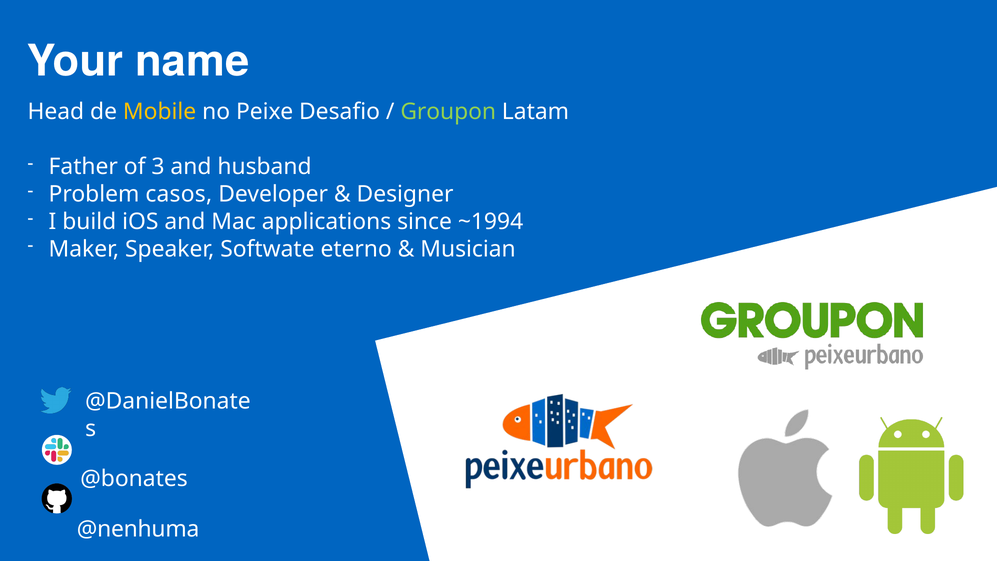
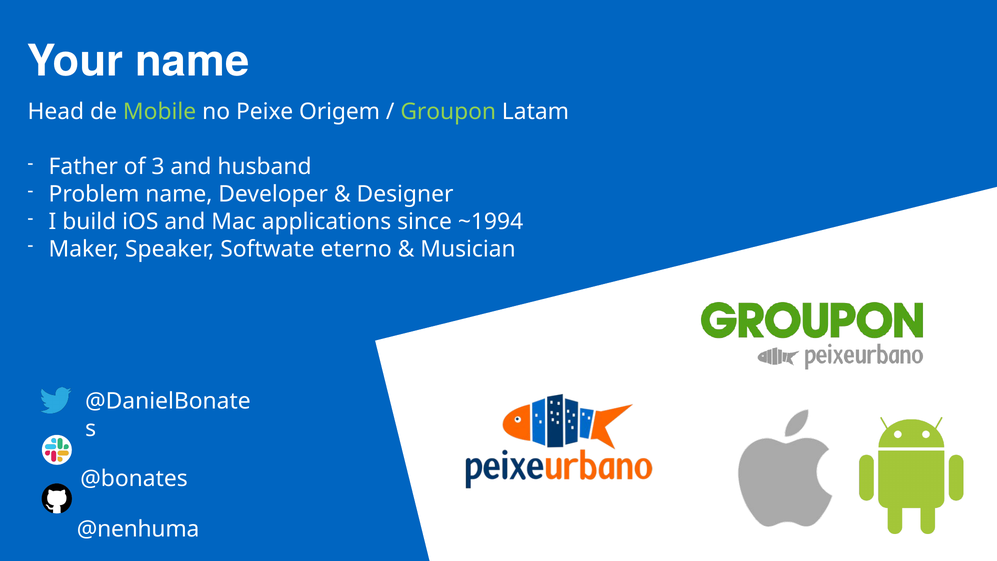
Mobile colour: yellow -> light green (160, 112)
Desafio: Desafio -> Origem (340, 112)
Problem casos: casos -> name (179, 194)
